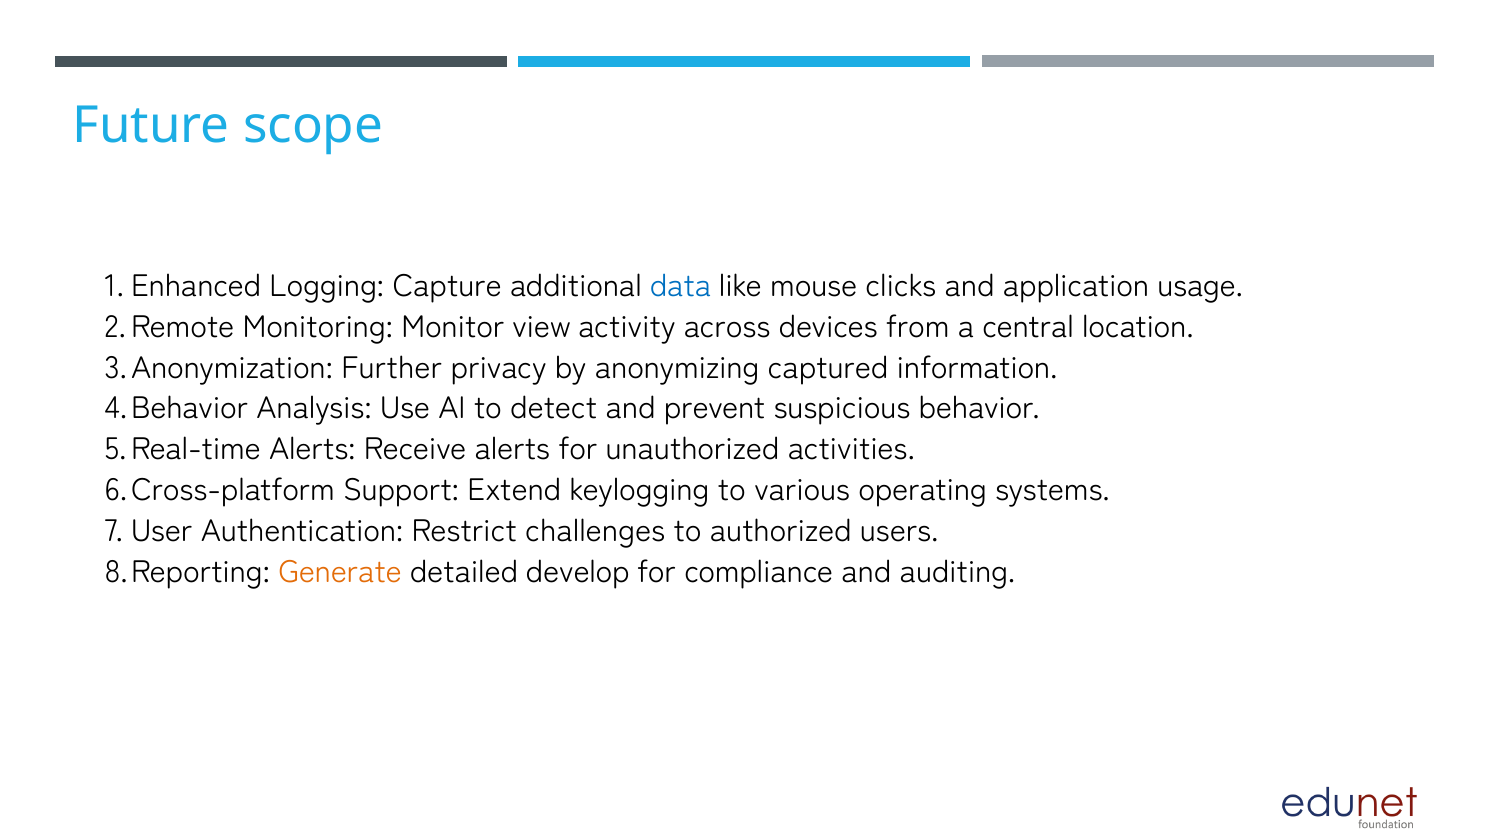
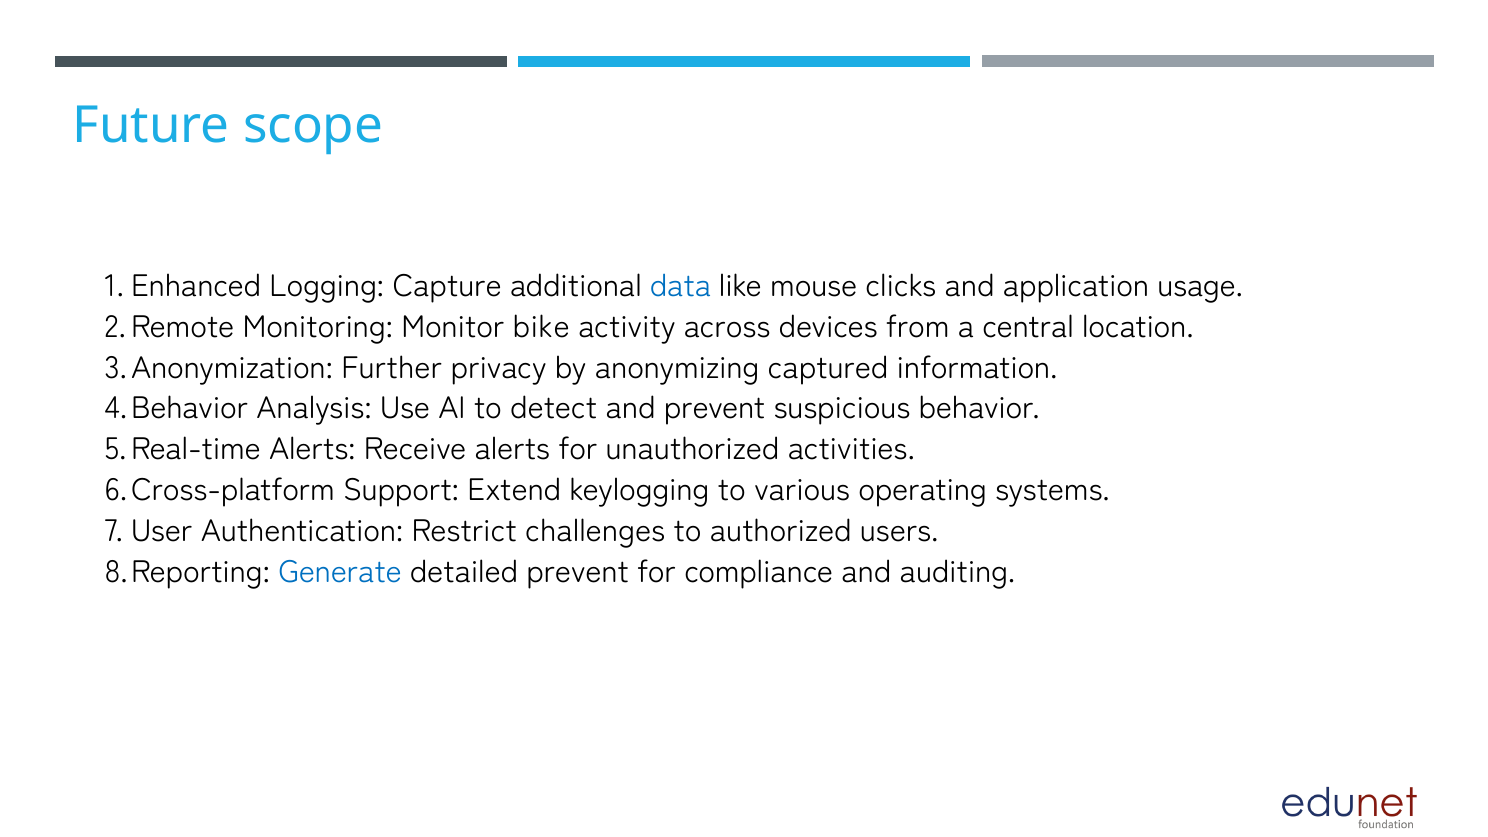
view: view -> bike (541, 327)
Generate colour: orange -> blue (340, 572)
detailed develop: develop -> prevent (578, 572)
